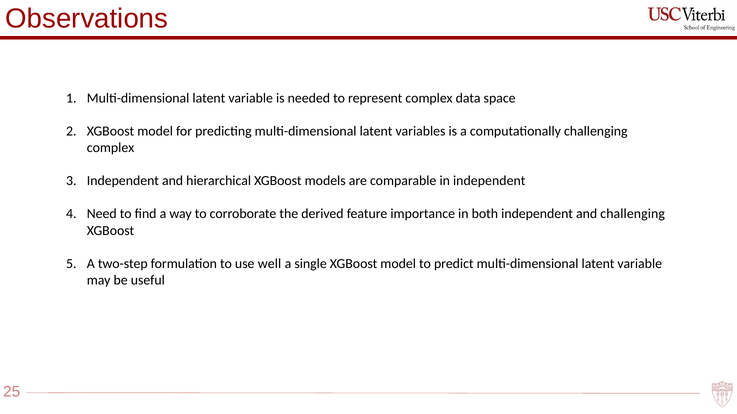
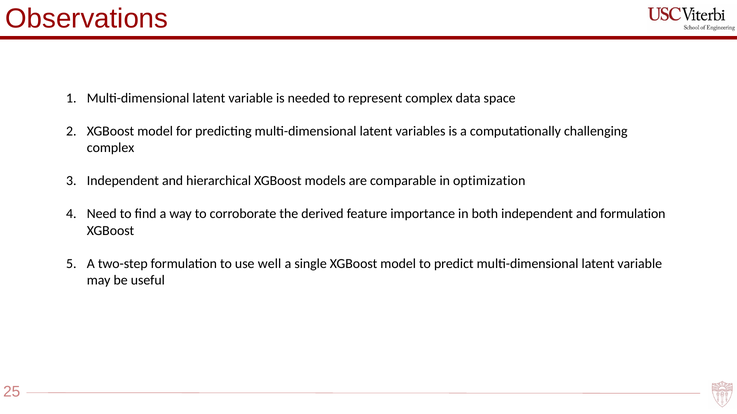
in independent: independent -> optimization (489, 181)
and challenging: challenging -> formulation (633, 214)
